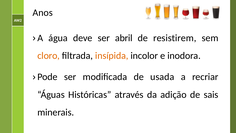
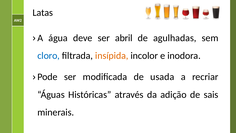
Anos: Anos -> Latas (43, 13)
resistirem: resistirem -> agulhadas (175, 38)
cloro colour: orange -> blue (49, 56)
